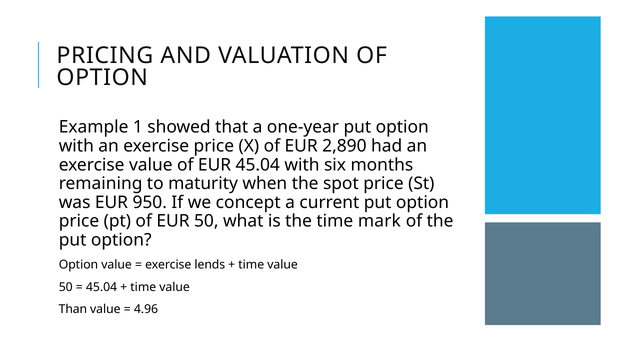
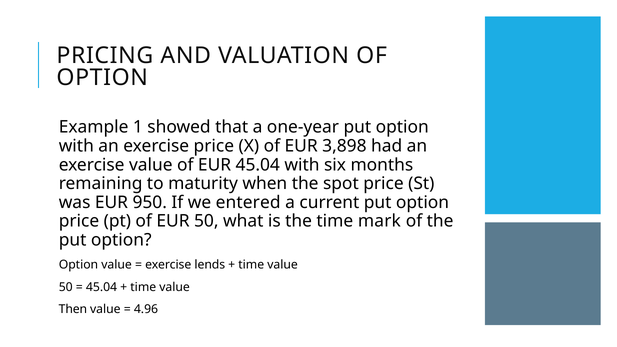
2,890: 2,890 -> 3,898 (344, 146)
concept: concept -> entered (248, 202)
Than: Than -> Then (73, 309)
